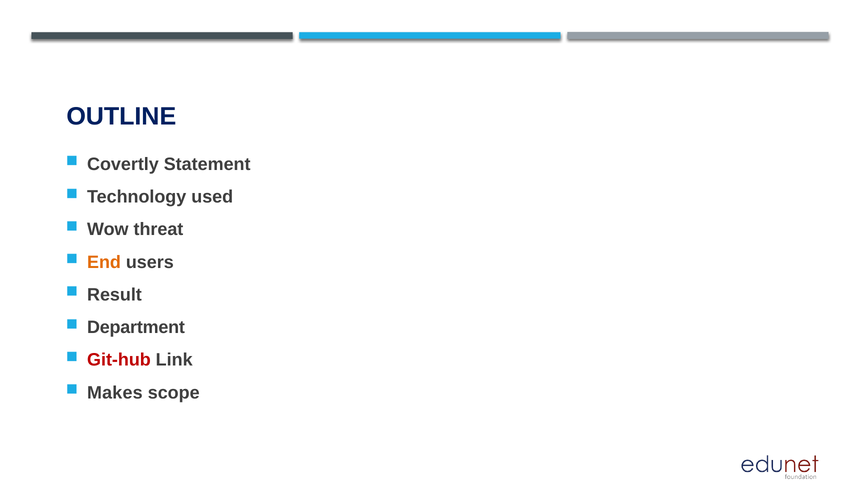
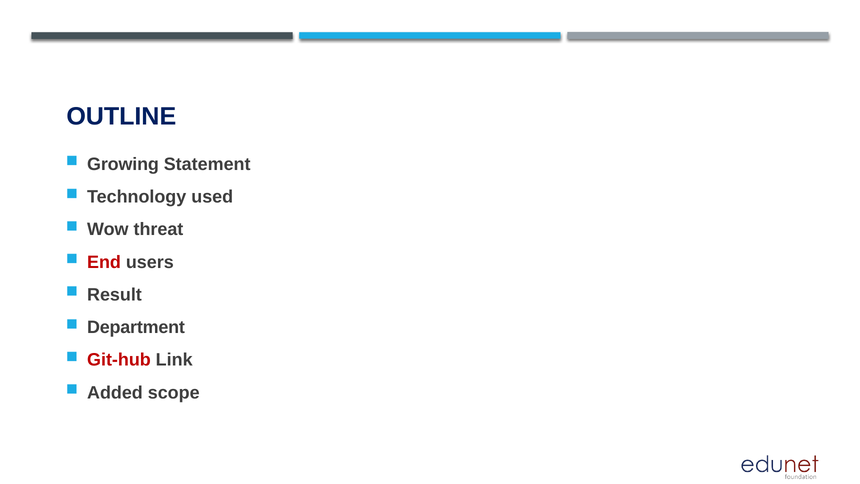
Covertly: Covertly -> Growing (123, 164)
End colour: orange -> red (104, 262)
Makes: Makes -> Added (115, 392)
